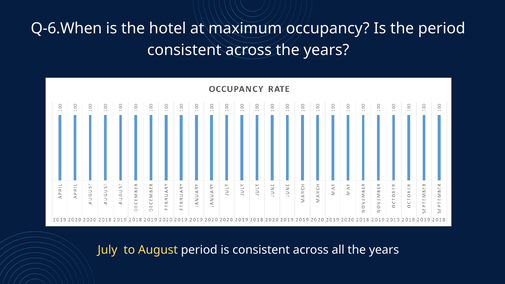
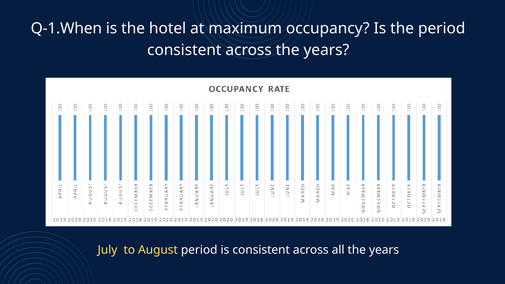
Q-6.When: Q-6.When -> Q-1.When (66, 29)
